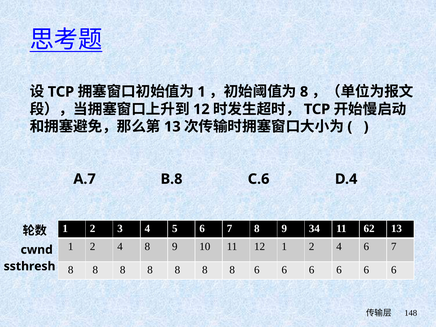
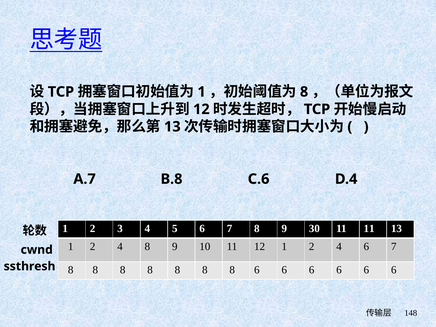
34: 34 -> 30 (314, 229)
11 62: 62 -> 11 (369, 229)
